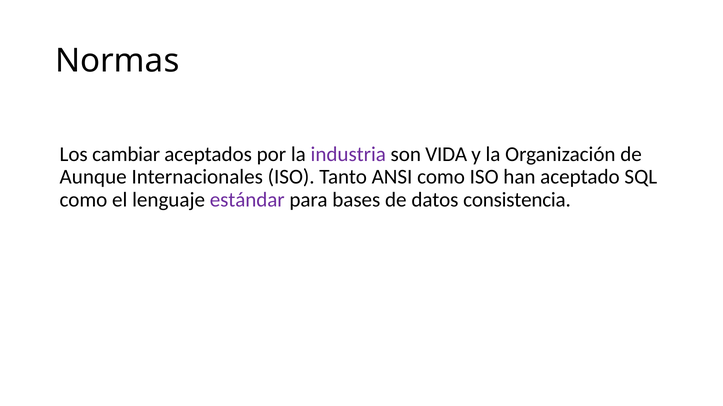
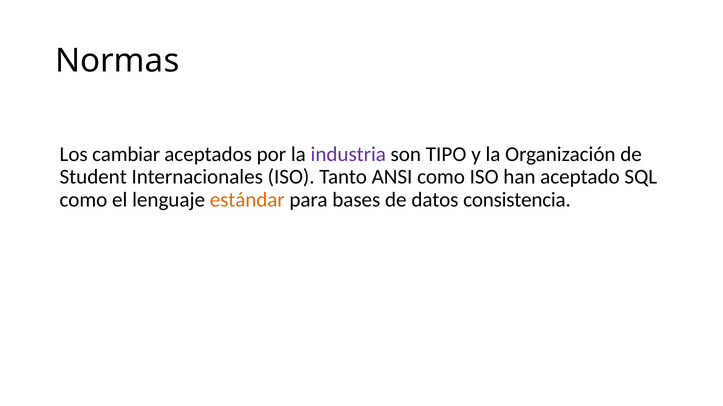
VIDA: VIDA -> TIPO (446, 154)
Aunque: Aunque -> Student (93, 177)
estándar colour: purple -> orange (247, 200)
